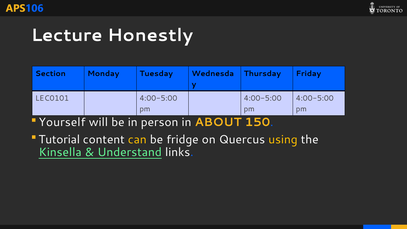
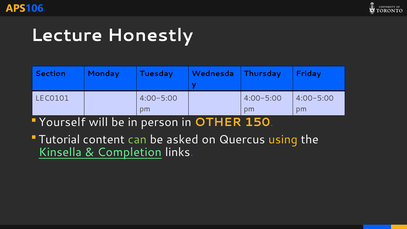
ABOUT: ABOUT -> OTHER (218, 122)
can colour: yellow -> light green (137, 139)
fridge: fridge -> asked (182, 139)
Understand: Understand -> Completion (129, 152)
